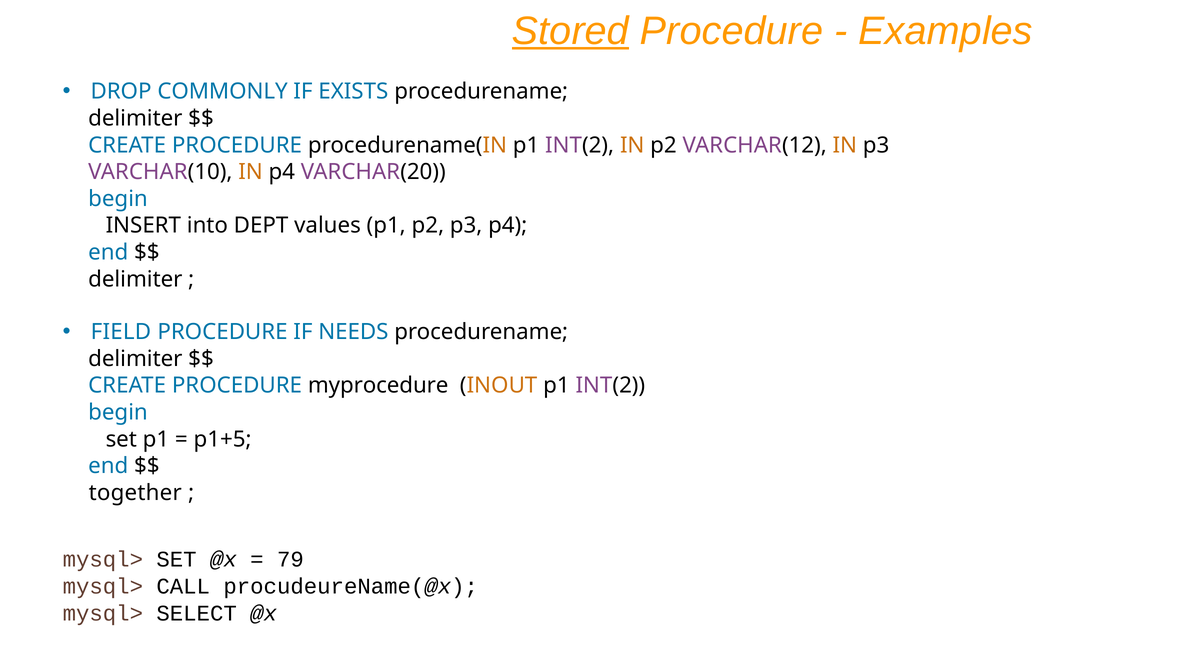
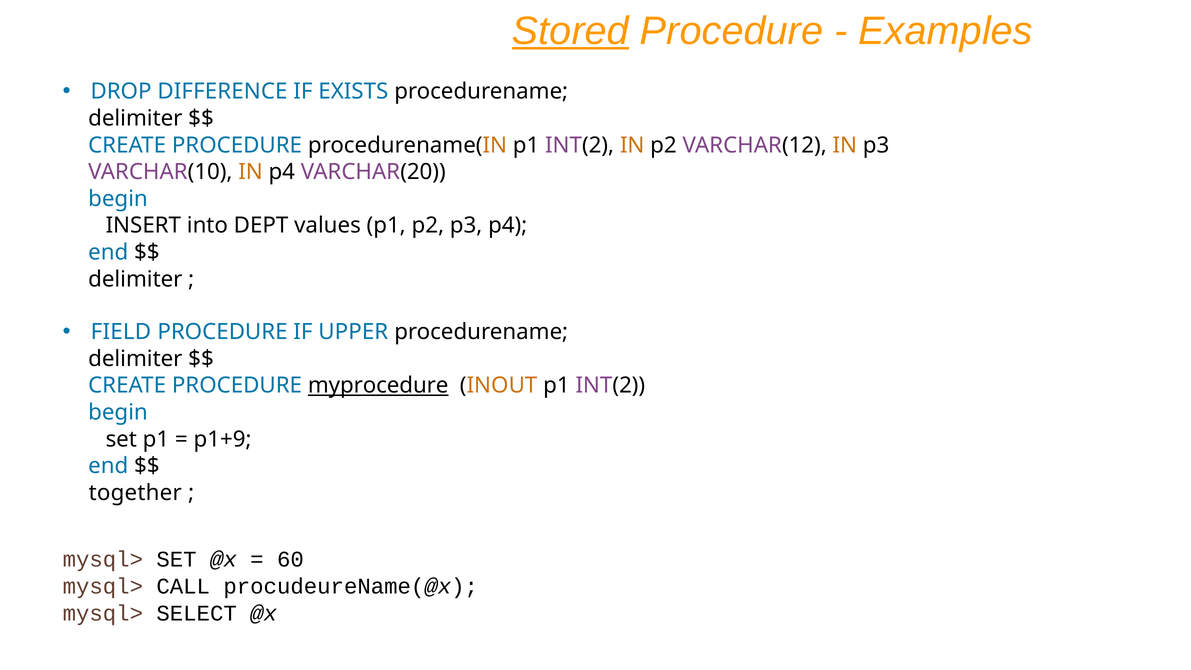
COMMONLY: COMMONLY -> DIFFERENCE (222, 92)
NEEDS: NEEDS -> UPPER (353, 332)
myprocedure underline: none -> present (378, 386)
p1+5: p1+5 -> p1+9 (223, 439)
79: 79 -> 60 (290, 560)
